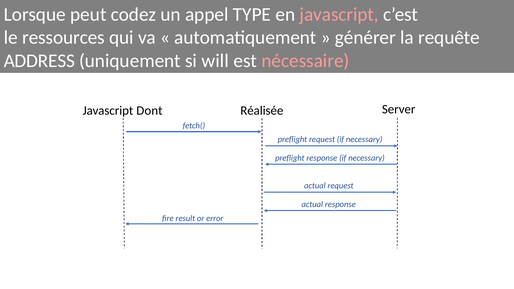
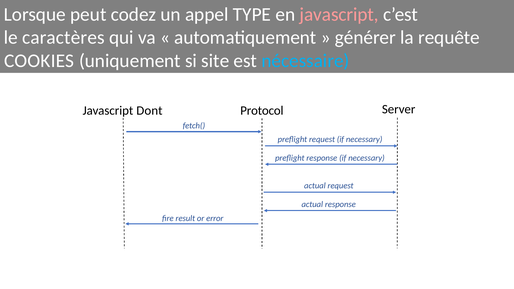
ressources: ressources -> caractères (63, 38)
ADDRESS: ADDRESS -> COOKIES (39, 61)
will: will -> site (215, 61)
nécessaire colour: pink -> light blue (305, 61)
Réalisée: Réalisée -> Protocol (262, 111)
